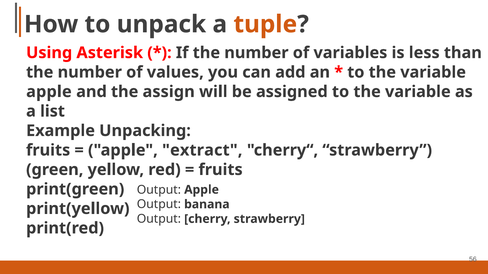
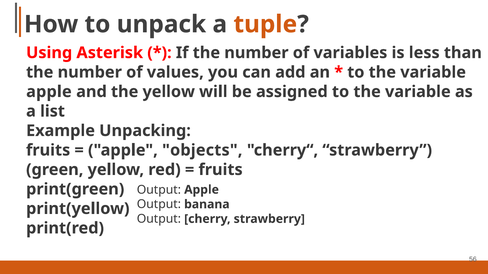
the assign: assign -> yellow (169, 92)
extract: extract -> objects (202, 150)
